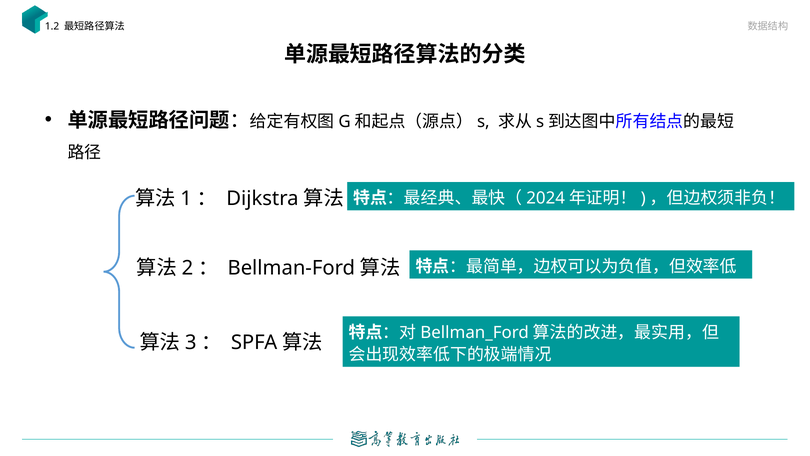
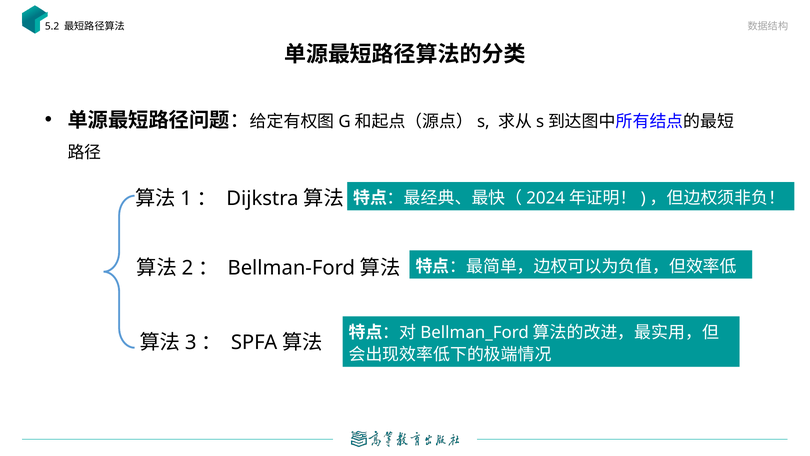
1.2: 1.2 -> 5.2 (52, 26)
